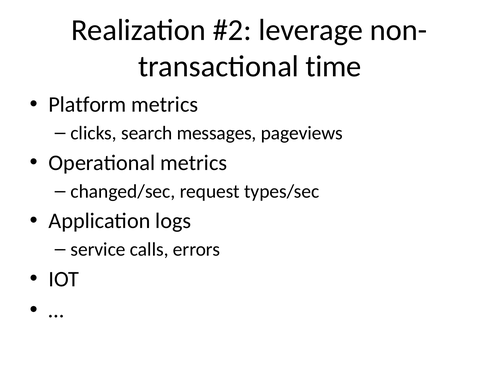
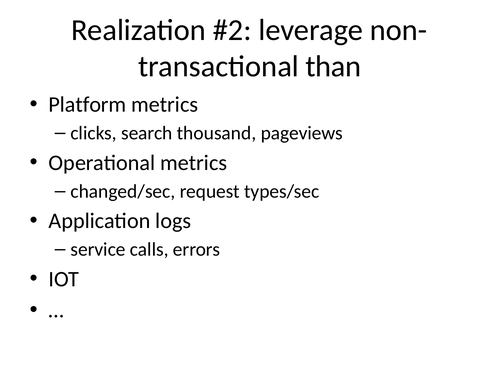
time: time -> than (333, 67)
messages: messages -> thousand (217, 133)
